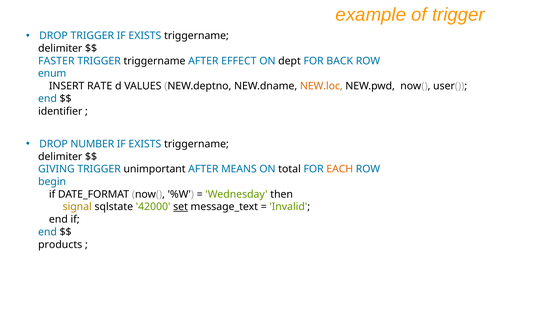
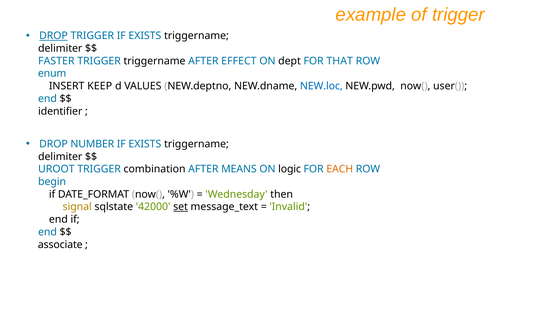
DROP underline: none -> present (54, 36)
BACK: BACK -> THAT (340, 61)
RATE: RATE -> KEEP (100, 86)
NEW.loc colour: orange -> blue (321, 86)
GIVING: GIVING -> UROOT (56, 169)
unimportant: unimportant -> combination (155, 169)
total: total -> logic (290, 169)
products: products -> associate (60, 245)
